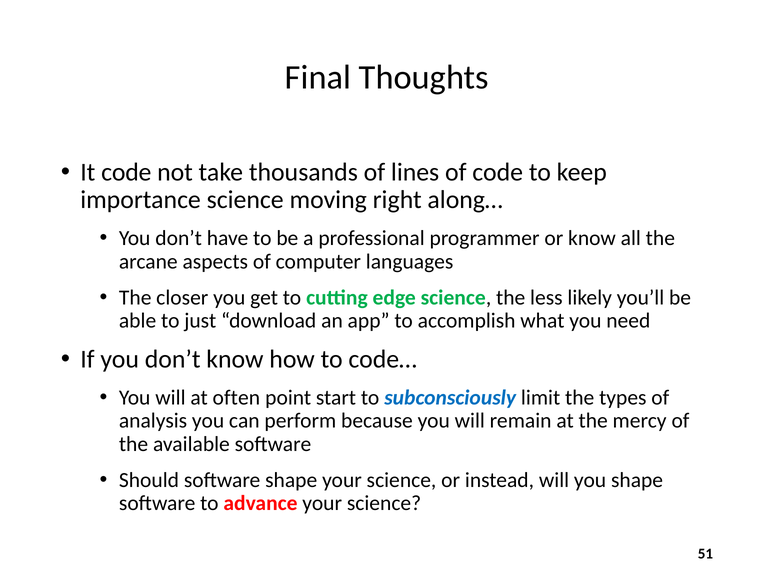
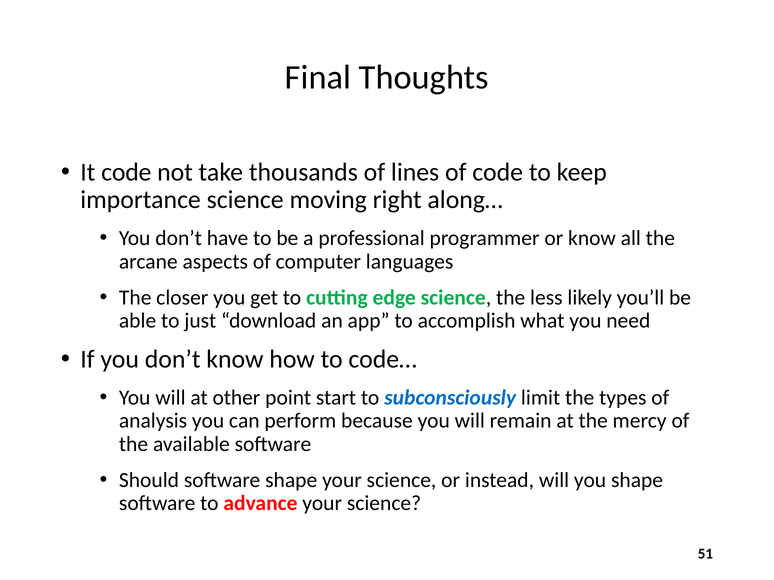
often: often -> other (236, 398)
